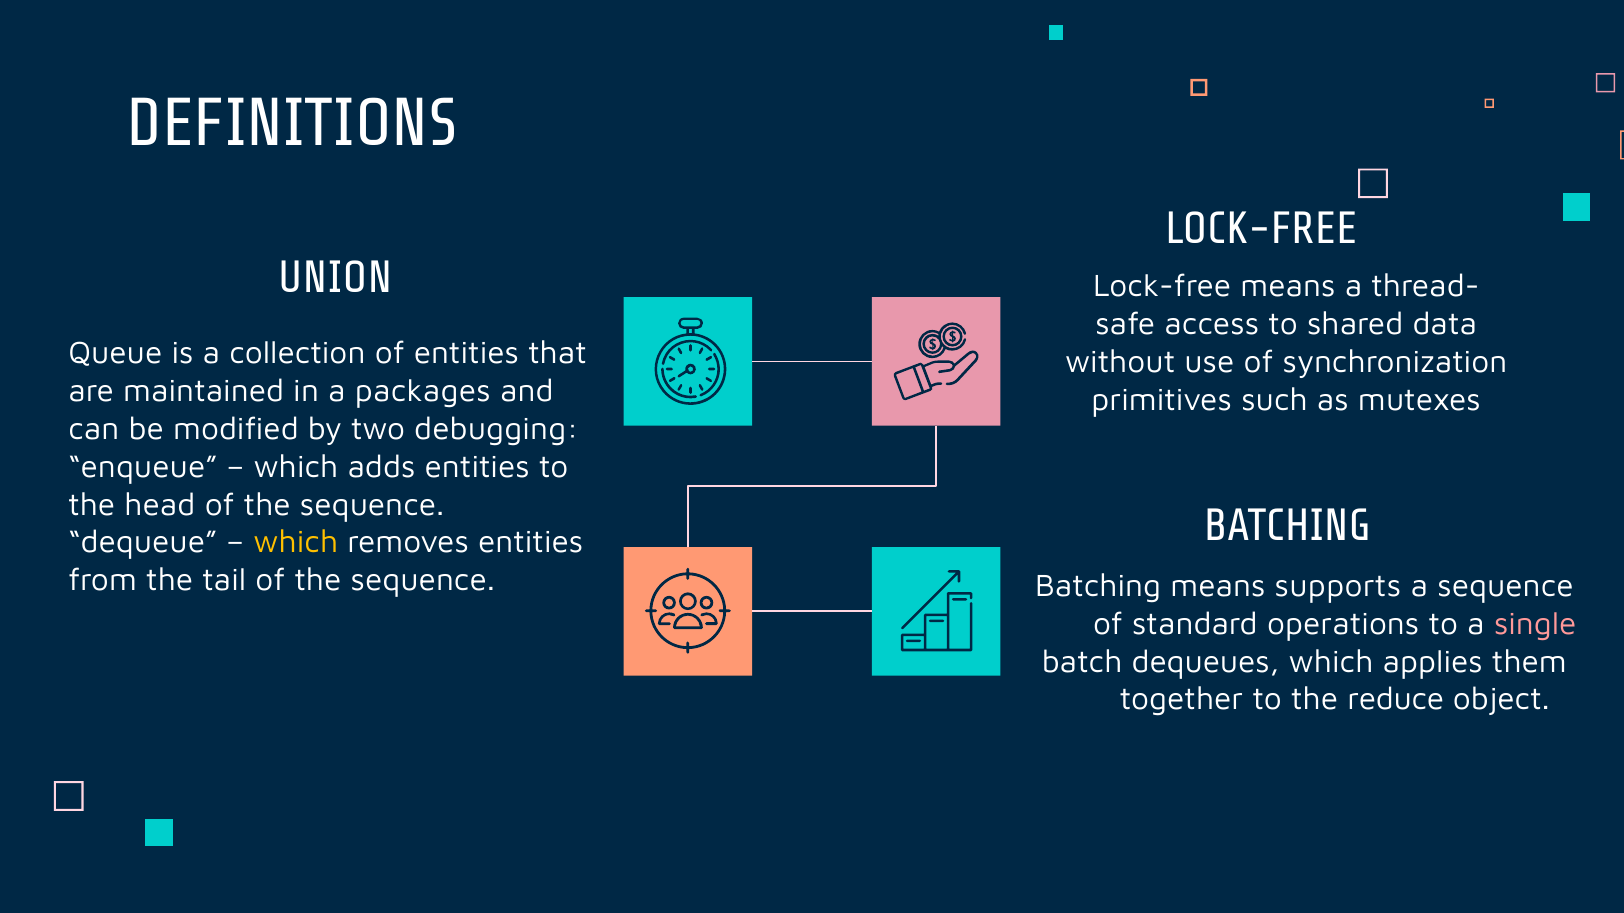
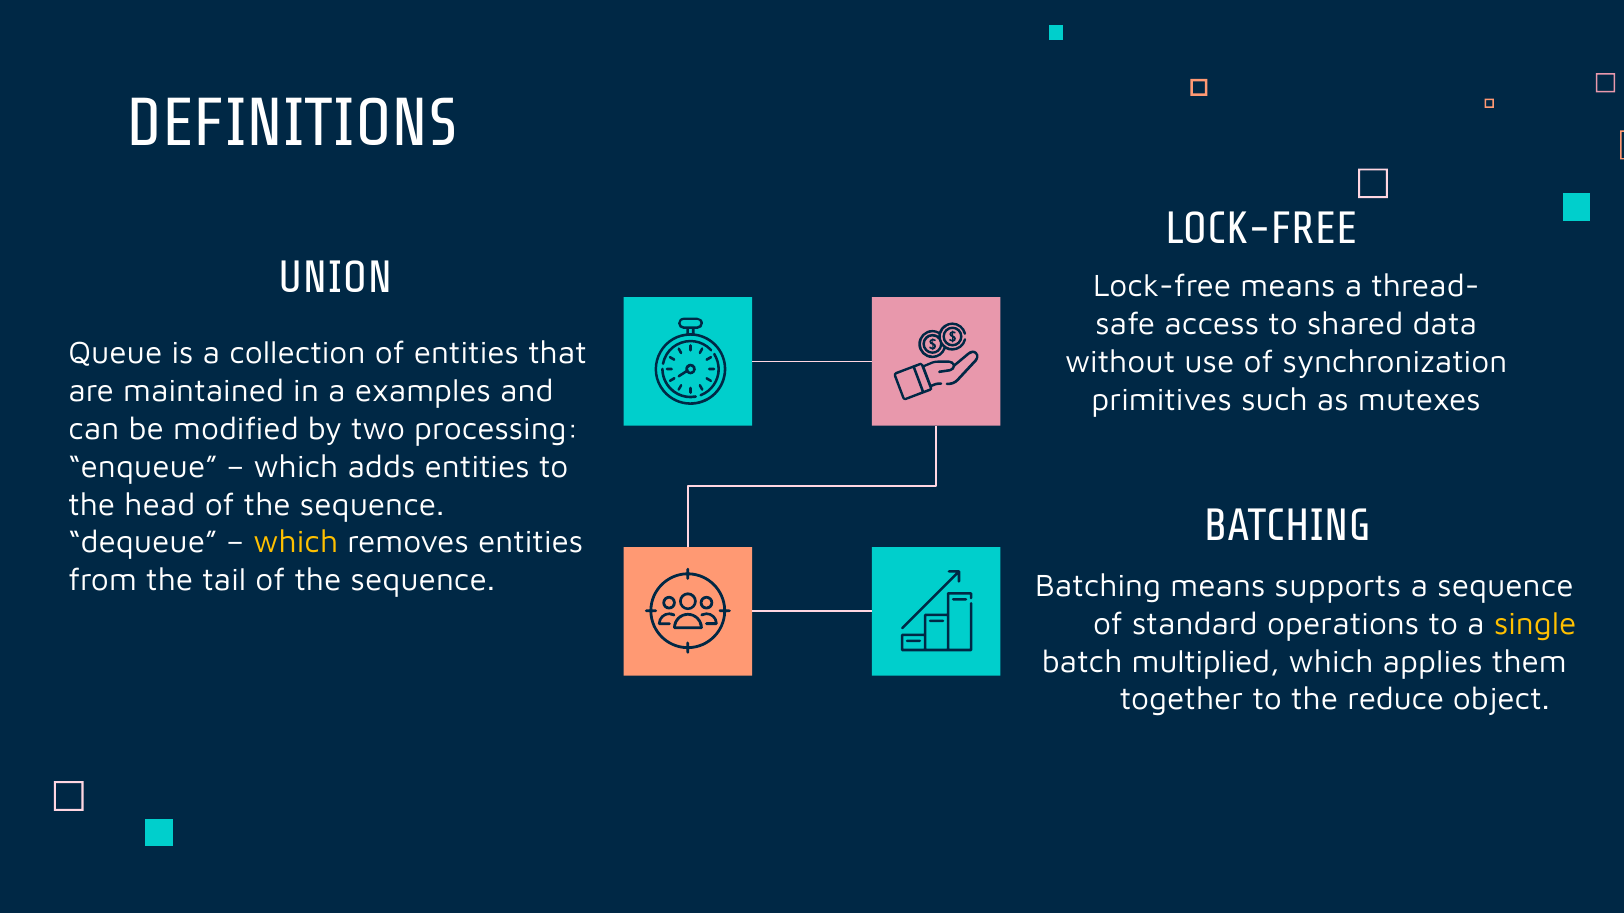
packages: packages -> examples (423, 391)
debugging: debugging -> processing (497, 429)
single colour: pink -> yellow (1535, 624)
dequeues: dequeues -> multiplied (1206, 662)
